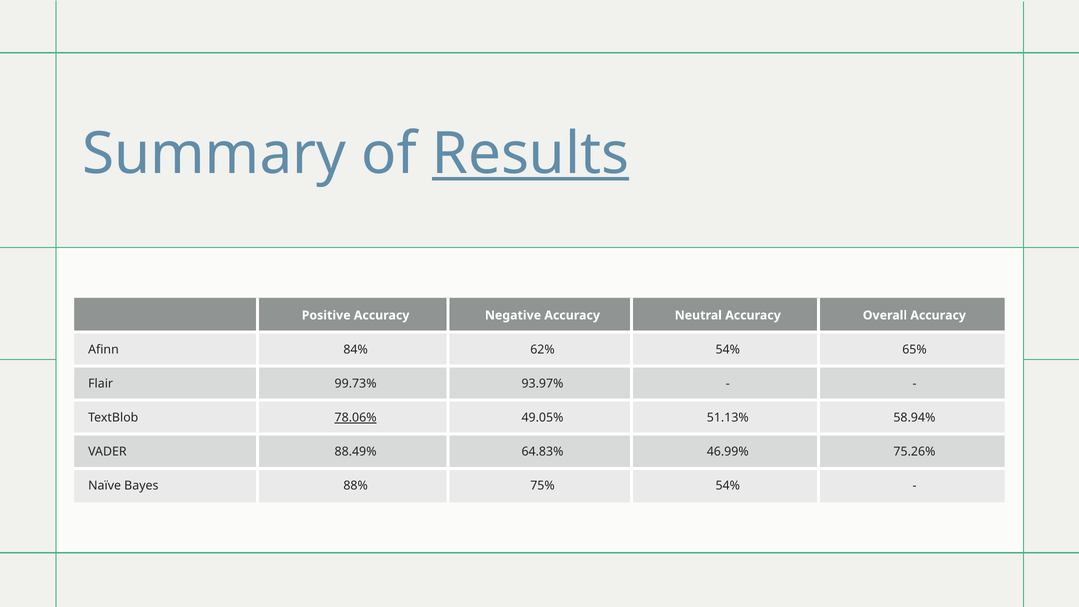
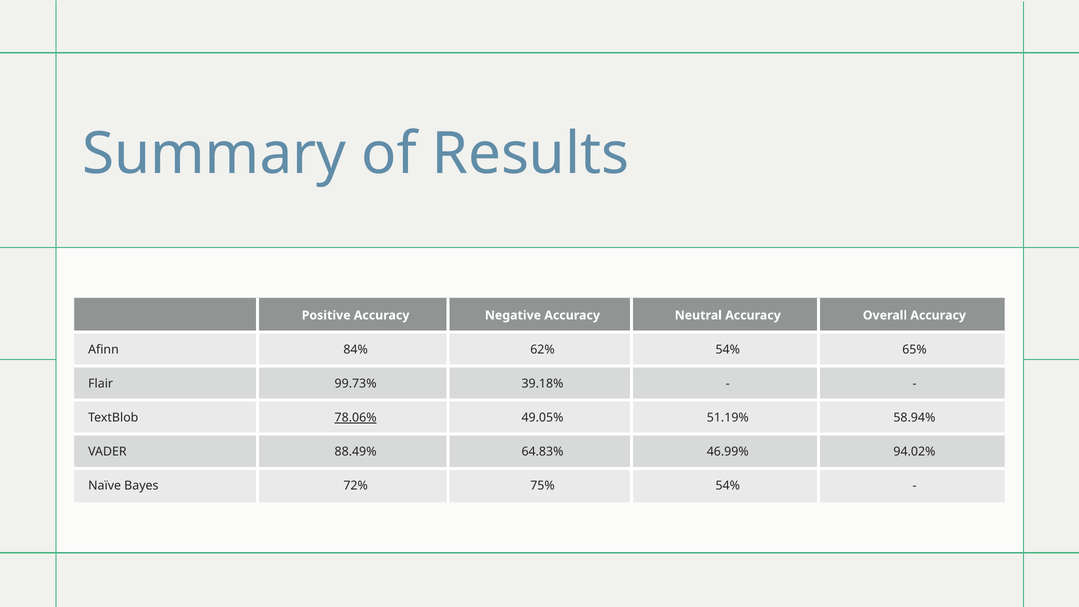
Results underline: present -> none (530, 154)
93.97%: 93.97% -> 39.18% (542, 383)
51.13%: 51.13% -> 51.19% (728, 418)
75.26%: 75.26% -> 94.02% (914, 452)
88%: 88% -> 72% (356, 486)
